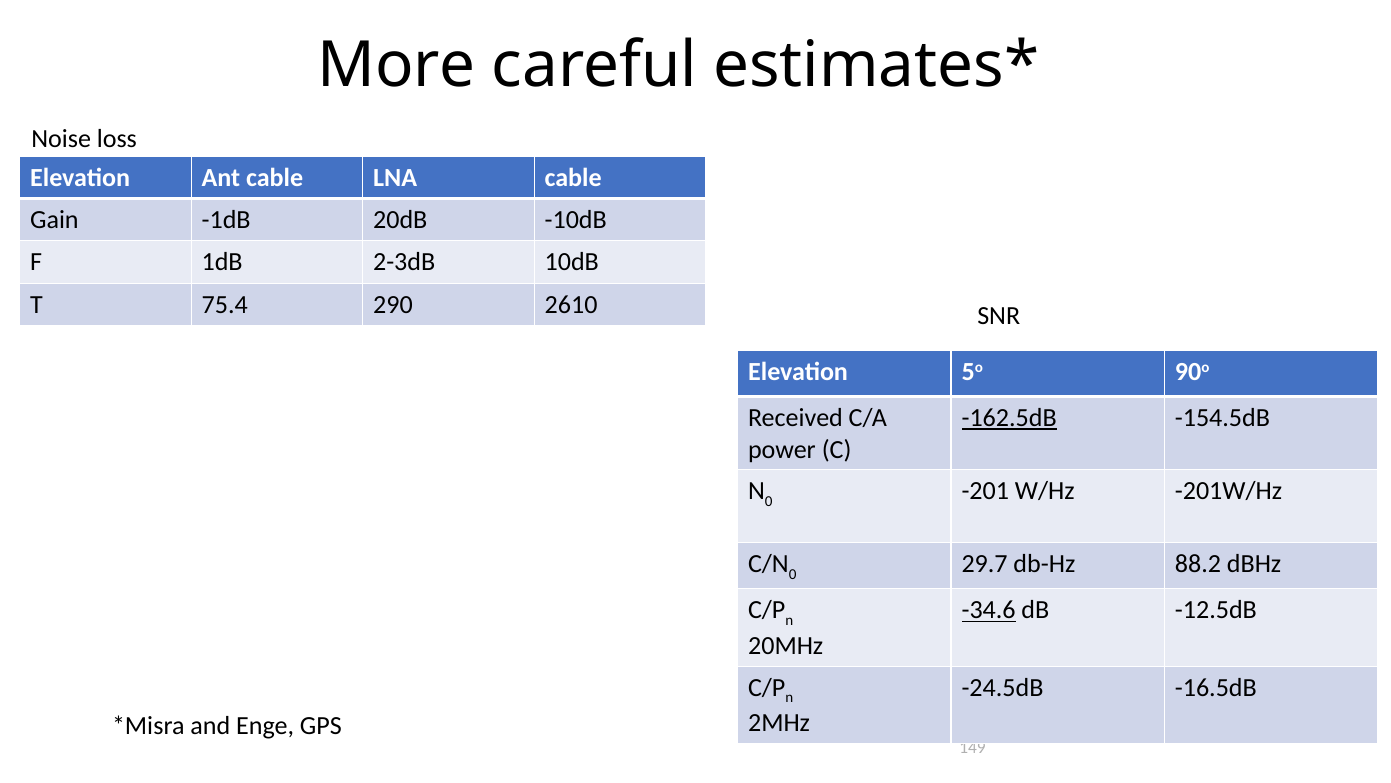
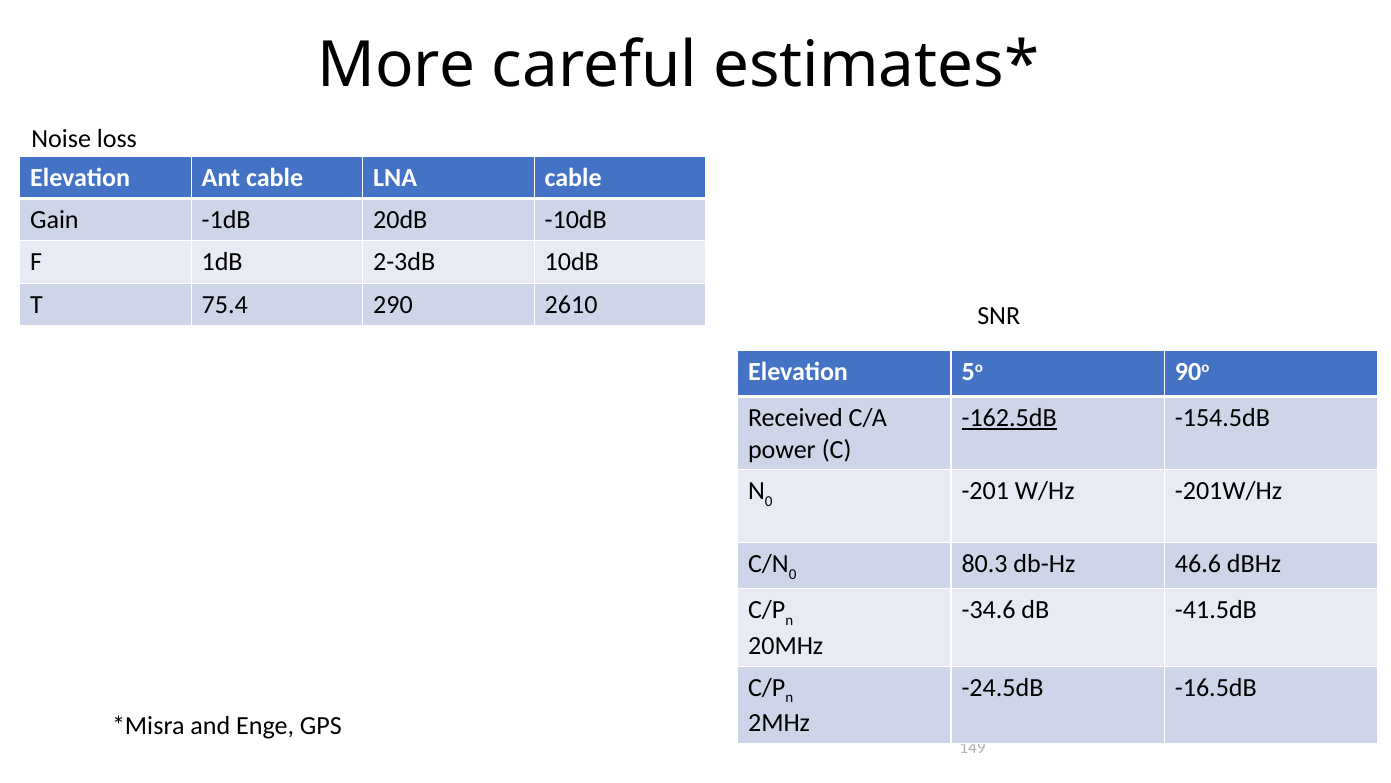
29.7: 29.7 -> 80.3 (985, 564)
88.2: 88.2 -> 46.6 (1198, 564)
-34.6 underline: present -> none (989, 610)
-12.5dB: -12.5dB -> -41.5dB (1216, 610)
